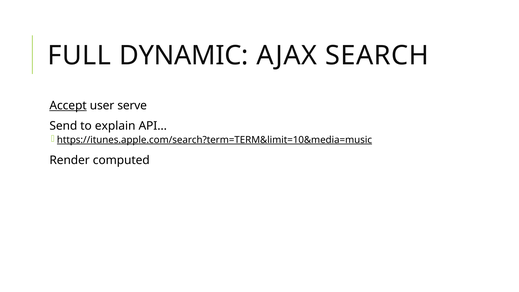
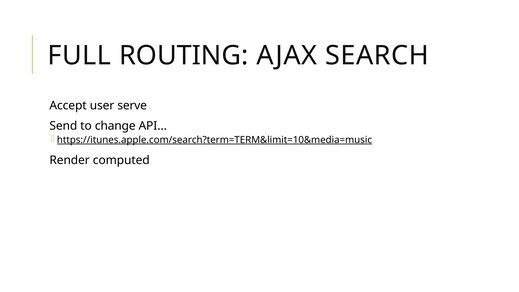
DYNAMIC: DYNAMIC -> ROUTING (184, 56)
Accept underline: present -> none (68, 106)
explain: explain -> change (115, 126)
